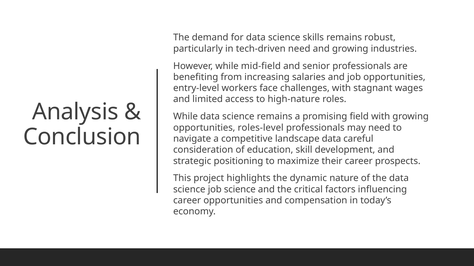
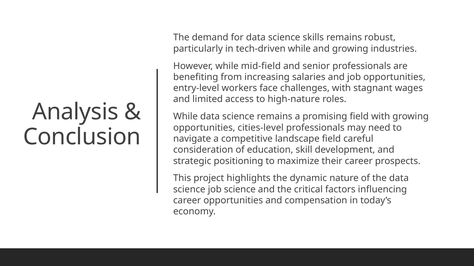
tech-driven need: need -> while (299, 49)
roles-level: roles-level -> cities-level (261, 128)
landscape data: data -> field (331, 139)
